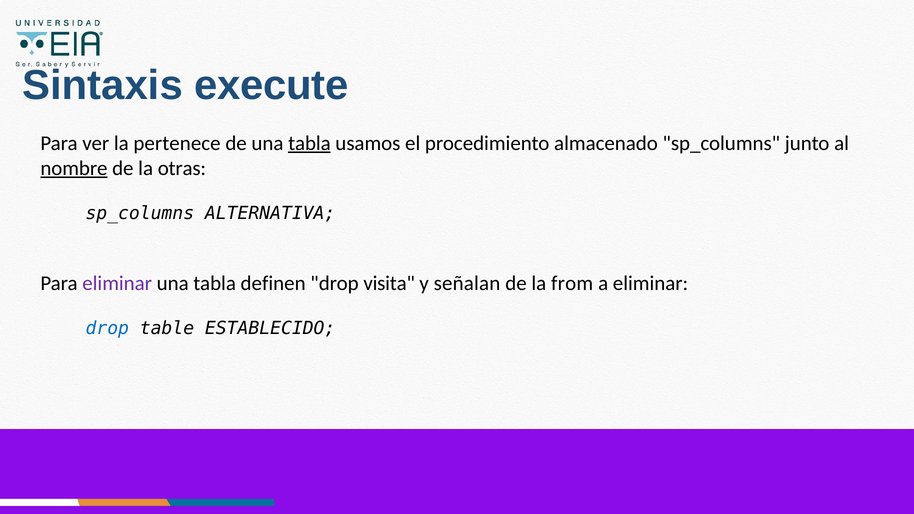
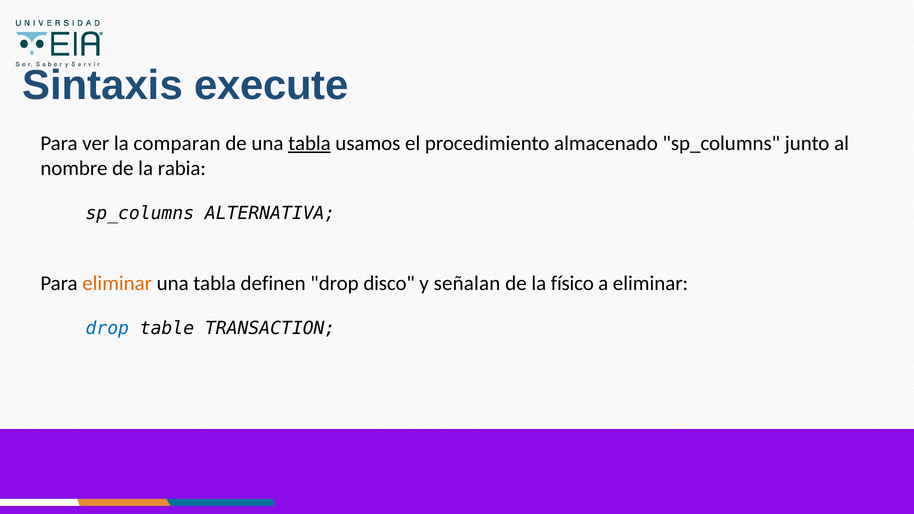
pertenece: pertenece -> comparan (177, 143)
nombre underline: present -> none (74, 168)
otras: otras -> rabia (182, 168)
eliminar colour: purple -> orange (117, 284)
visita: visita -> disco (389, 284)
from: from -> físico (572, 284)
ESTABLECIDO: ESTABLECIDO -> TRANSACTION (270, 329)
